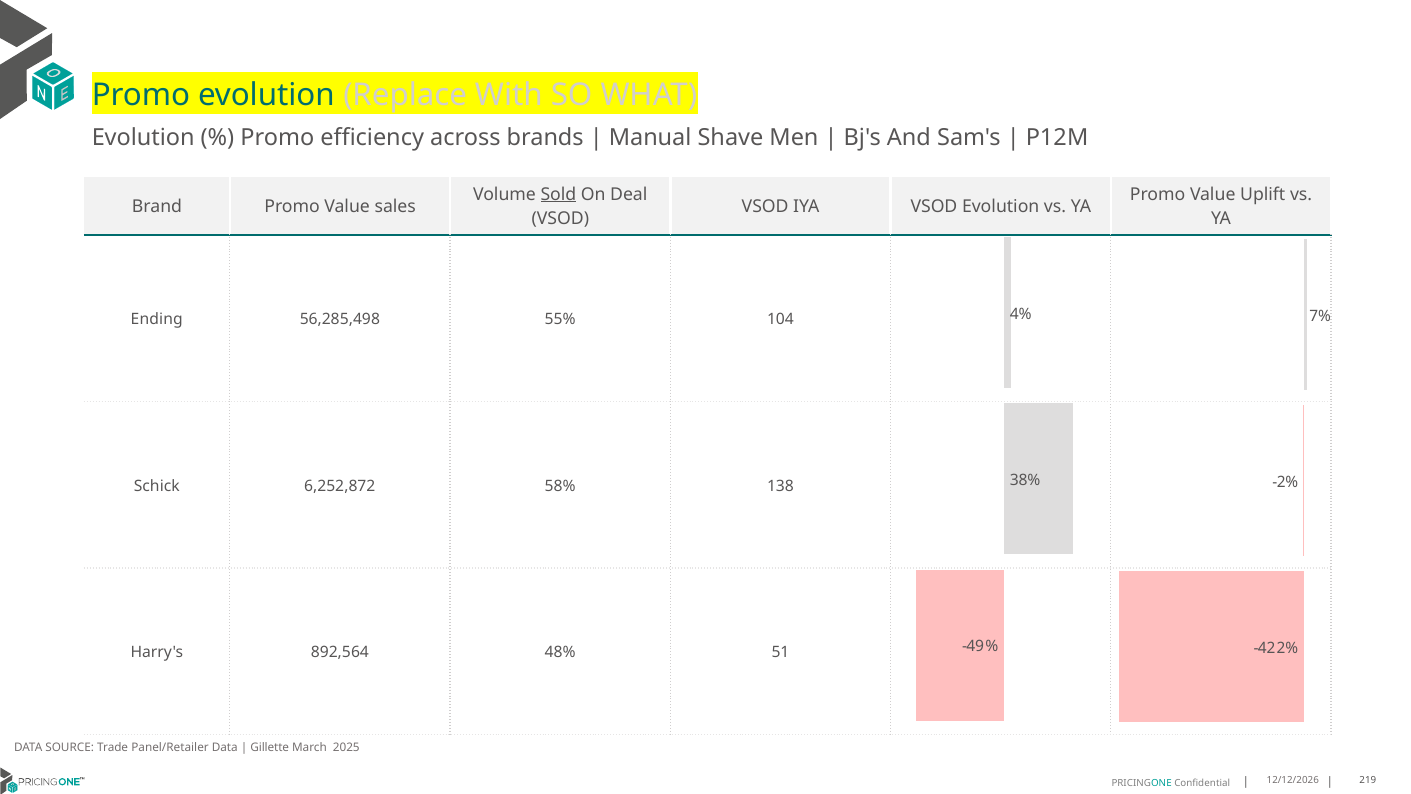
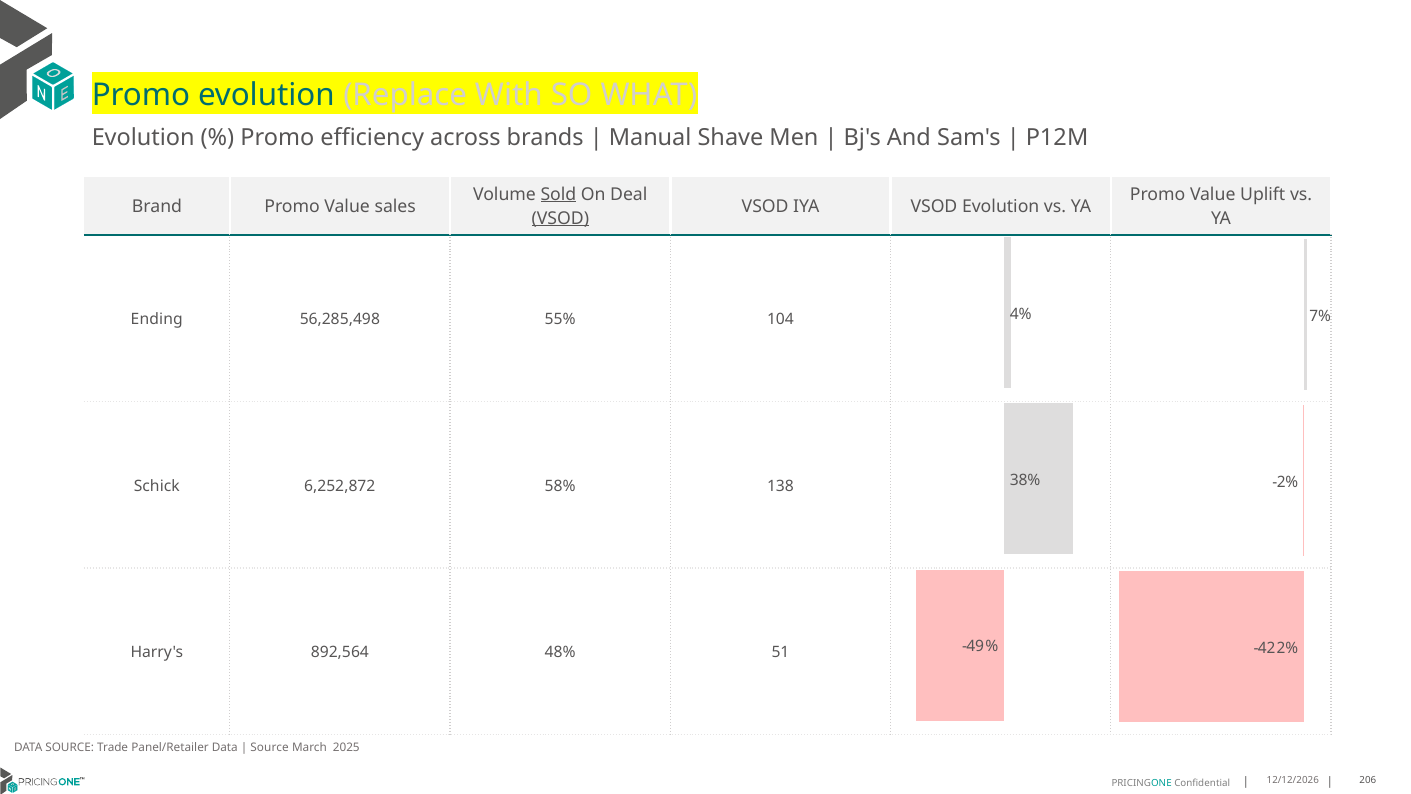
VSOD underline: none -> present (560, 218)
Gillette: Gillette -> Source (270, 748)
219: 219 -> 206 (1368, 780)
